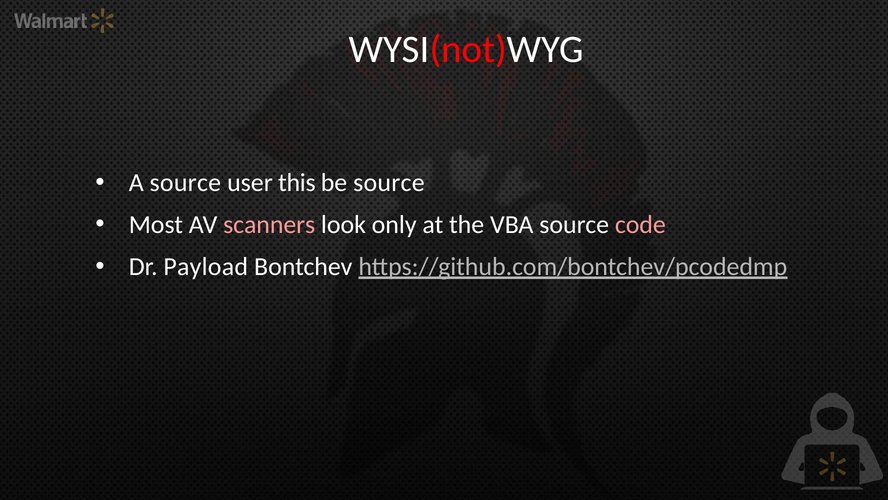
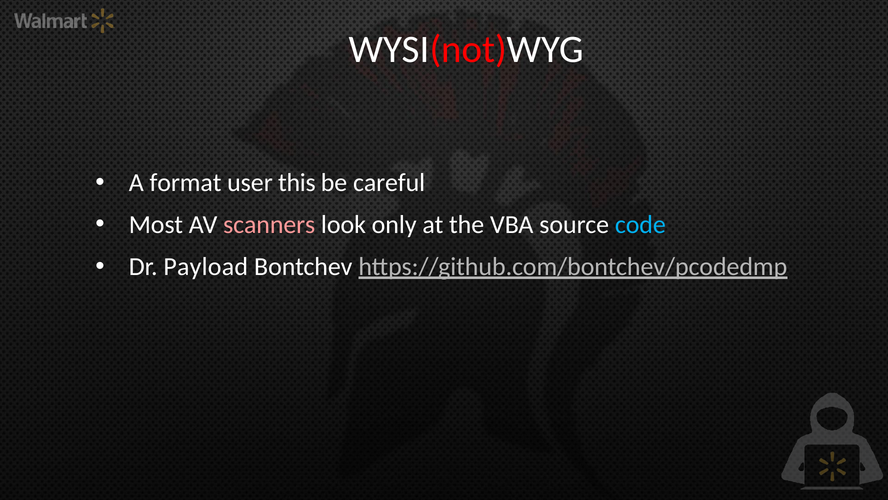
A source: source -> format (185, 183)
be source: source -> careful (389, 183)
code colour: pink -> light blue (640, 225)
